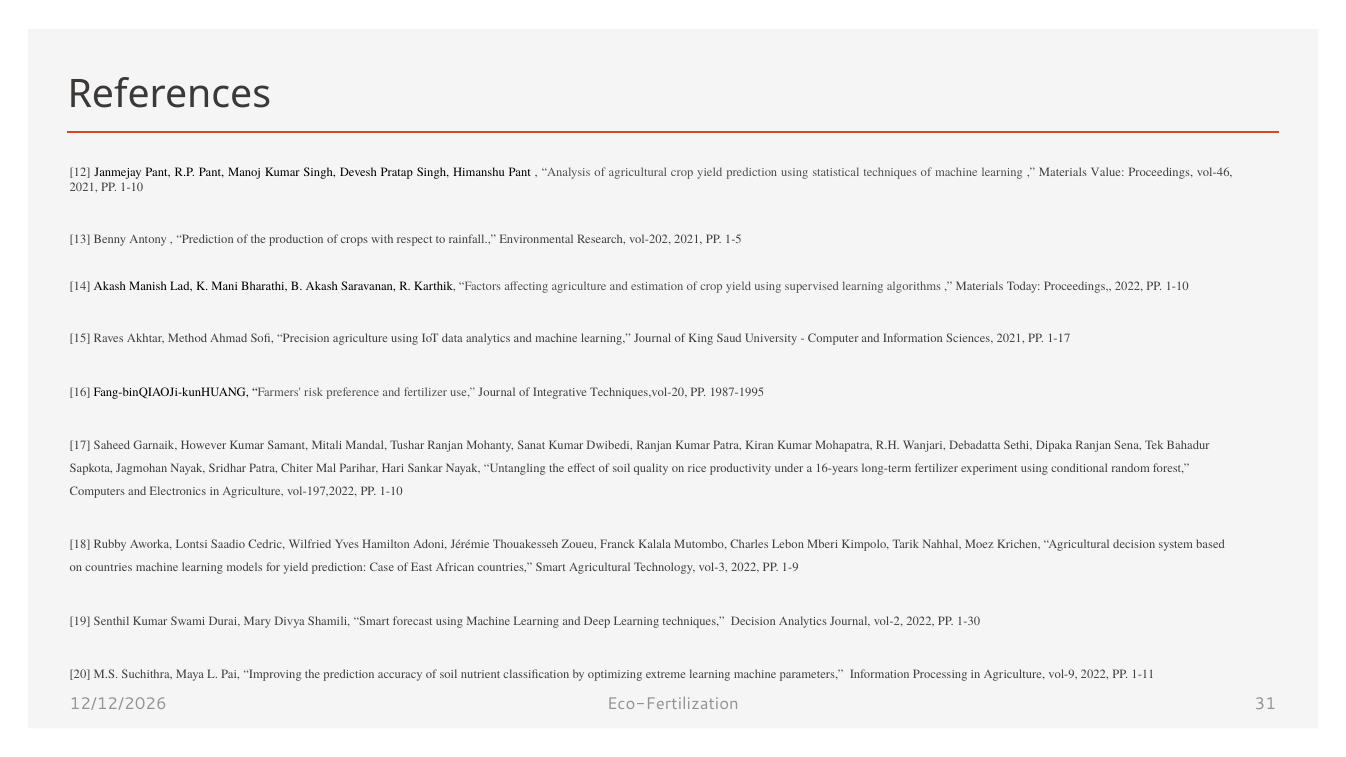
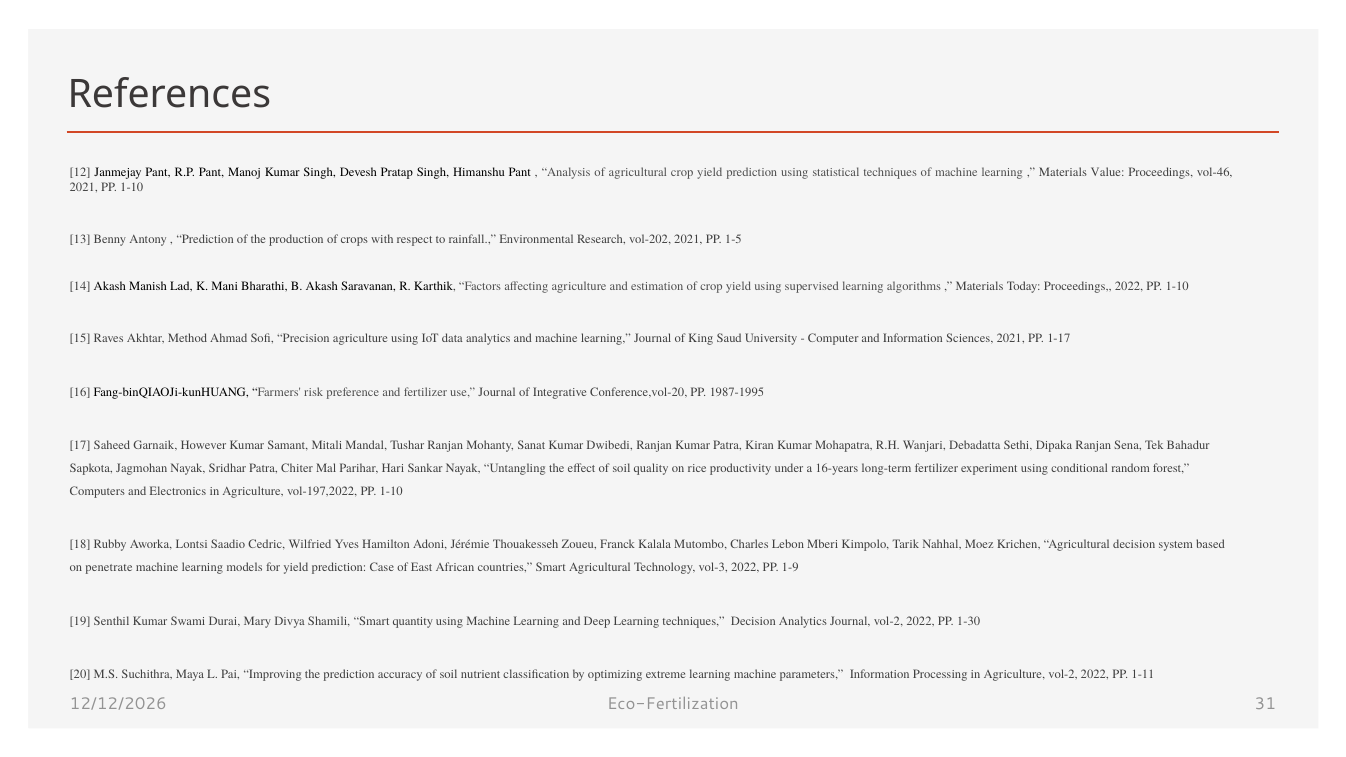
Techniques,vol-20: Techniques,vol-20 -> Conference,vol-20 (639, 392)
on countries: countries -> penetrate (109, 568)
forecast: forecast -> quantity (413, 621)
Agriculture vol-9: vol-9 -> vol-2 (1063, 675)
